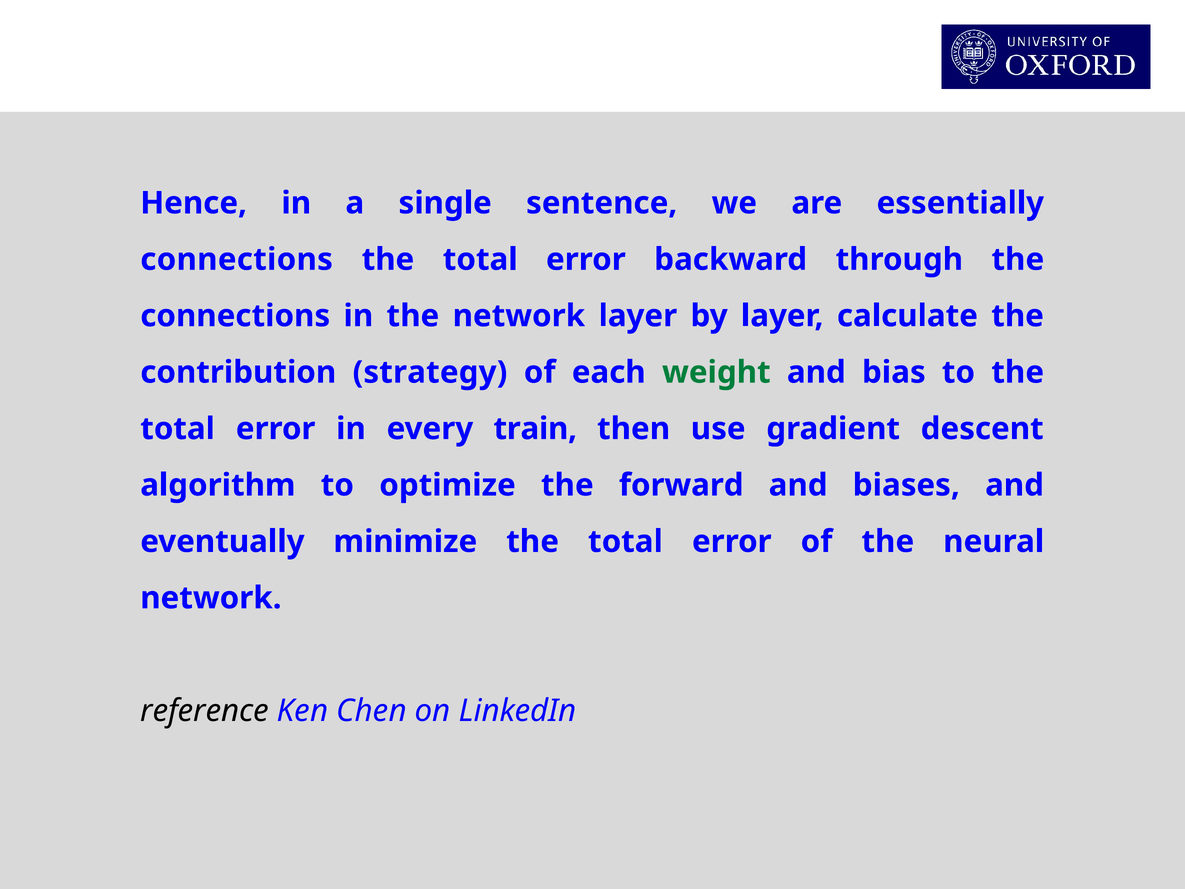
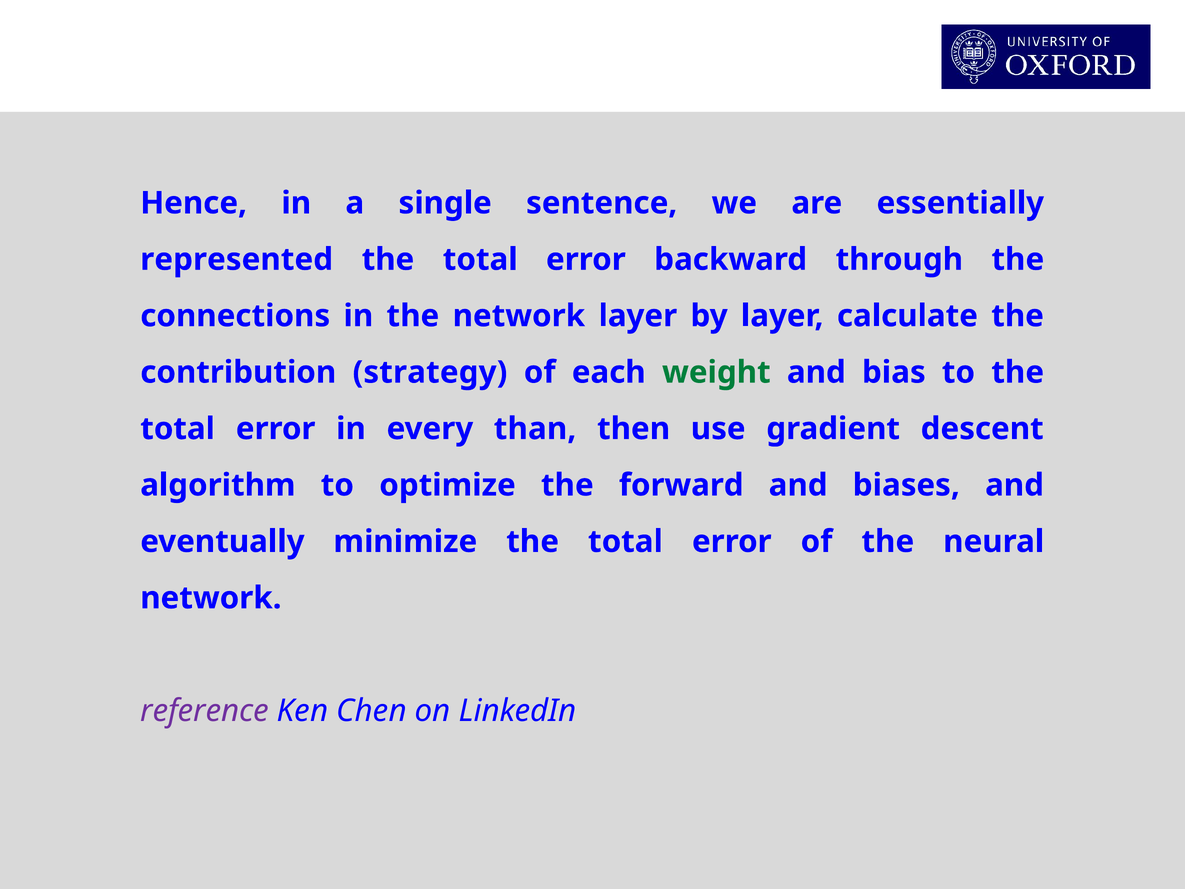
connections: connections -> represented (237, 260)
train: train -> than (535, 429)
reference colour: black -> purple (205, 711)
